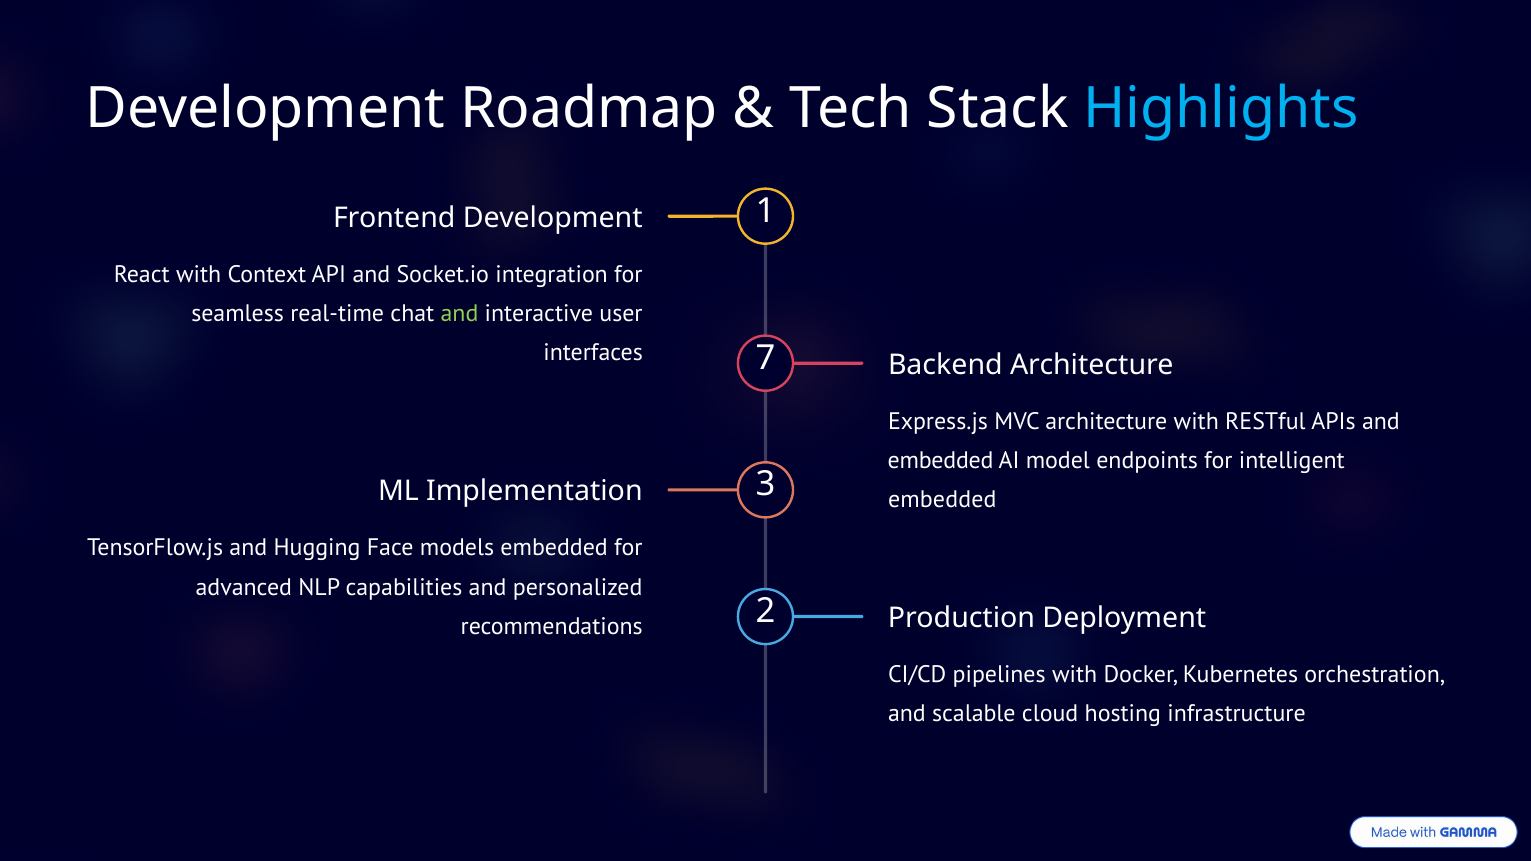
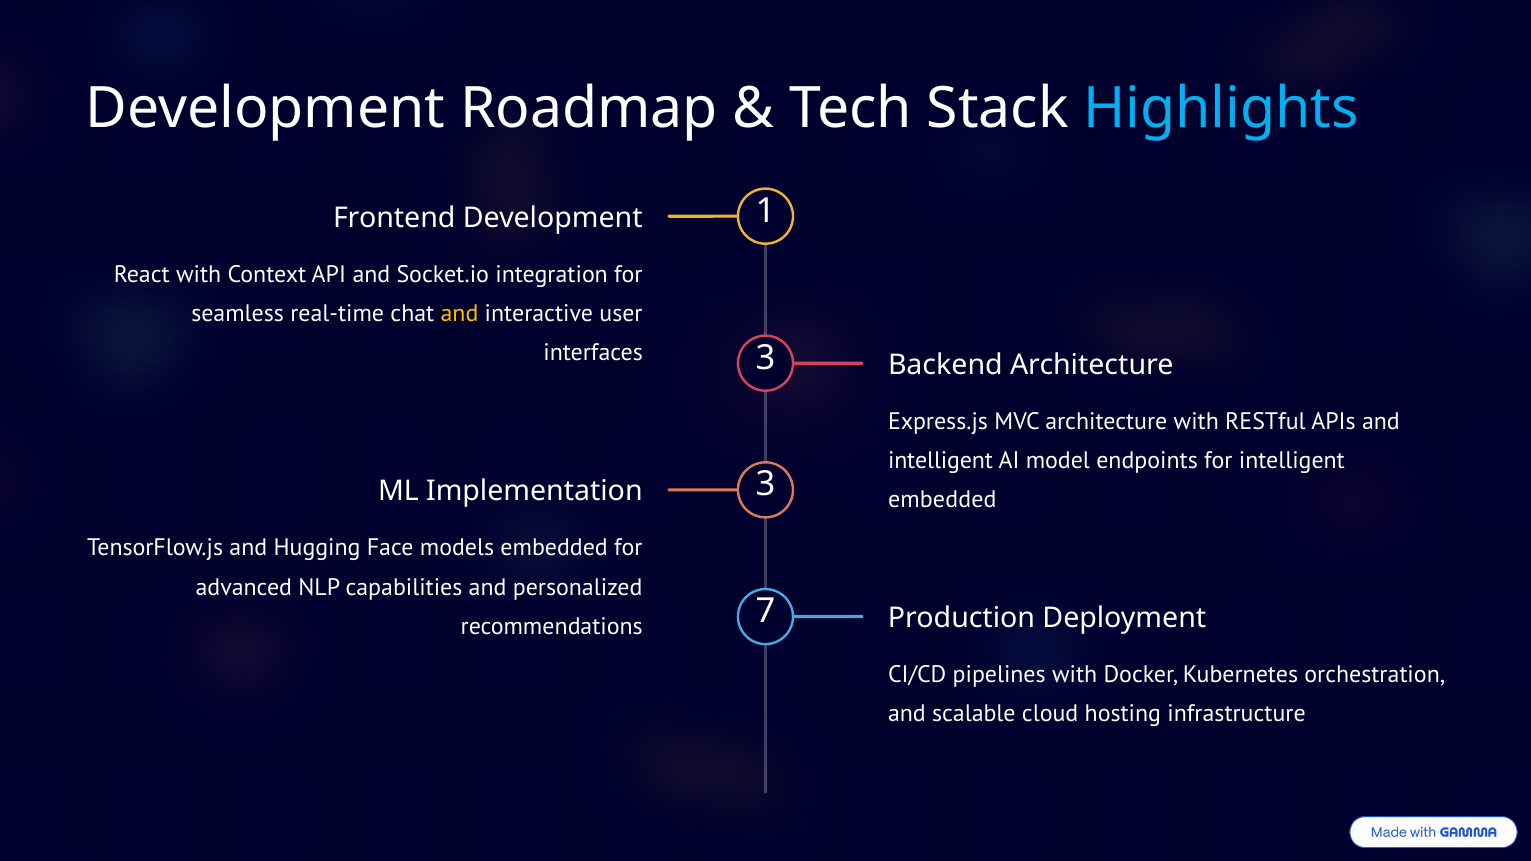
and colour: light green -> yellow (459, 314)
interfaces 7: 7 -> 3 (765, 358)
embedded: embedded -> intelligent (941, 461)
2: 2 -> 7 (765, 611)
